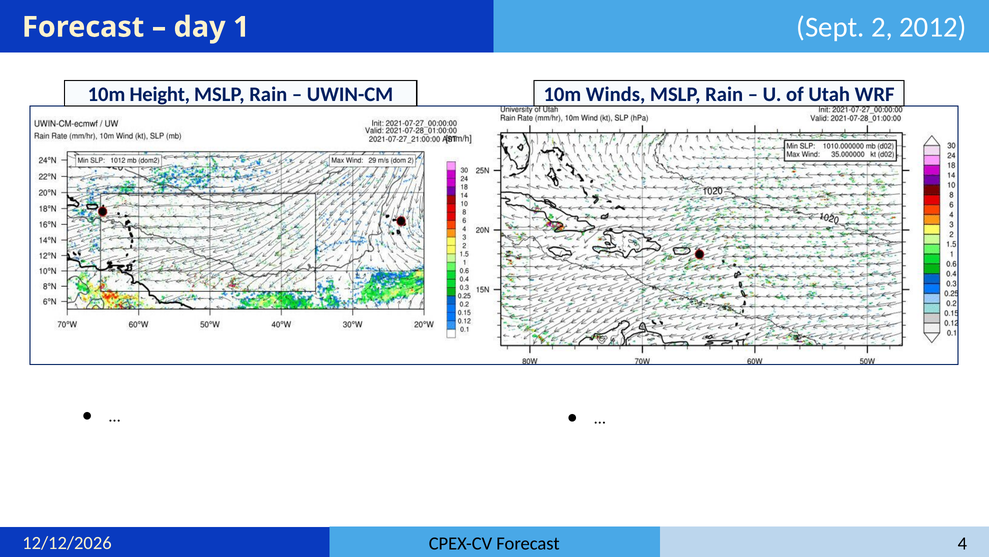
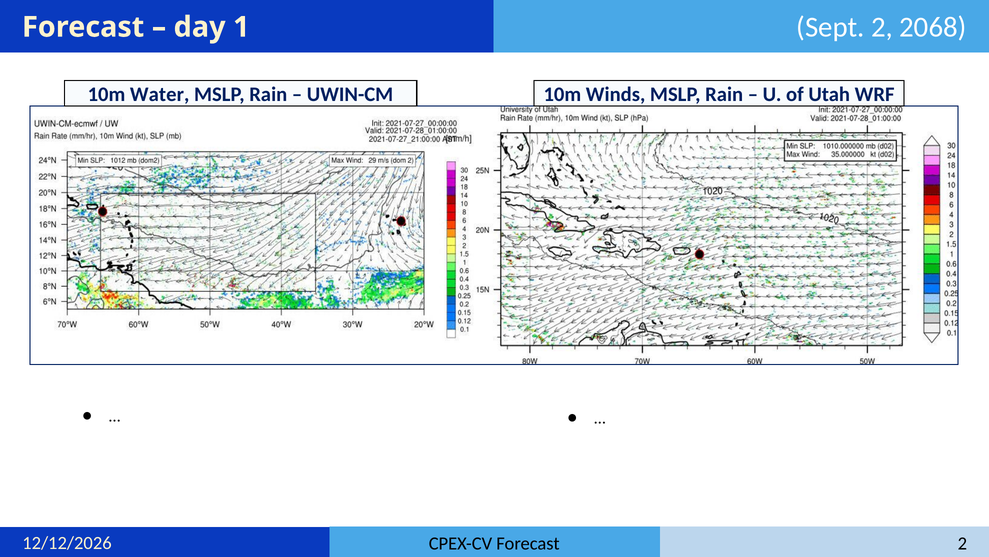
2012: 2012 -> 2068 (933, 27)
Height: Height -> Water (160, 94)
Forecast 4: 4 -> 2 (962, 543)
